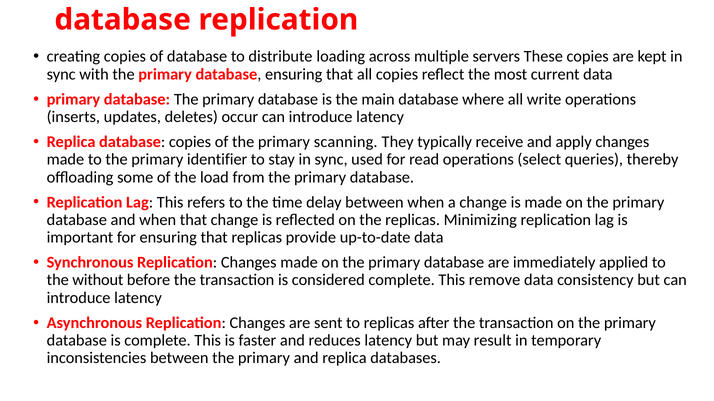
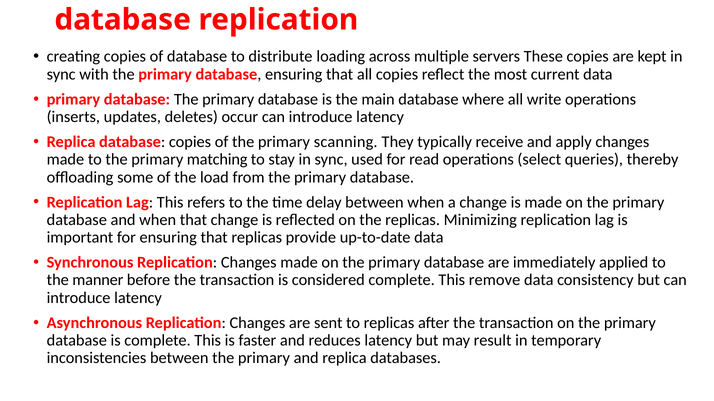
identifier: identifier -> matching (217, 160)
without: without -> manner (98, 281)
